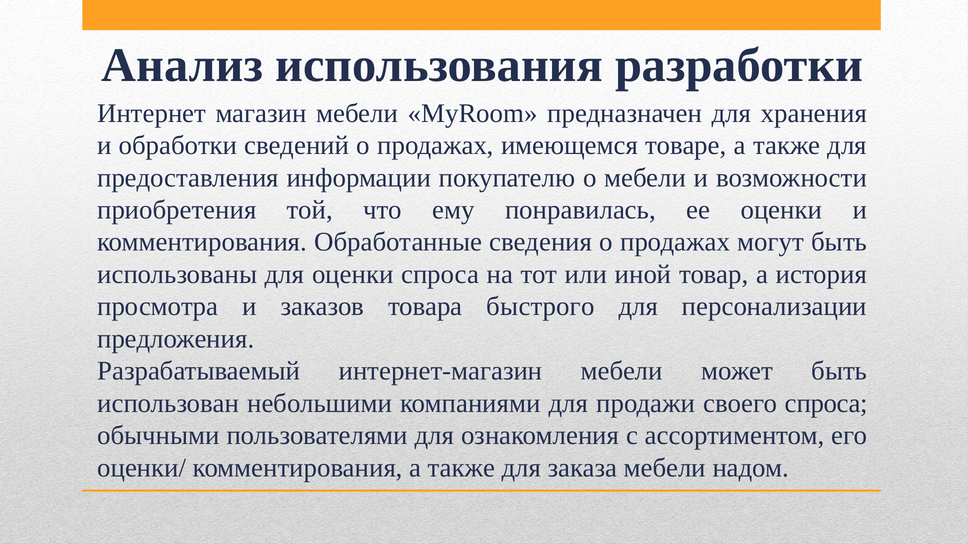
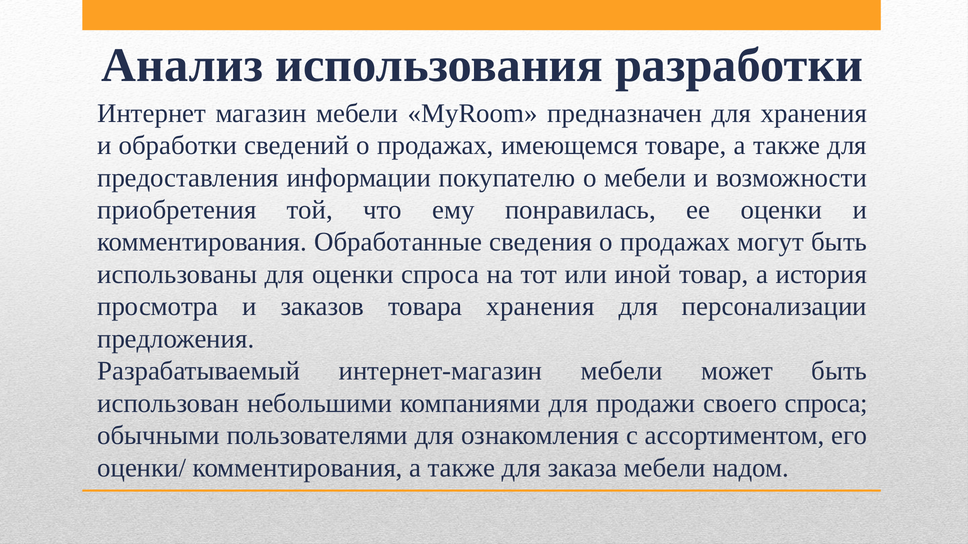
товара быстрого: быстрого -> хранения (540, 307)
